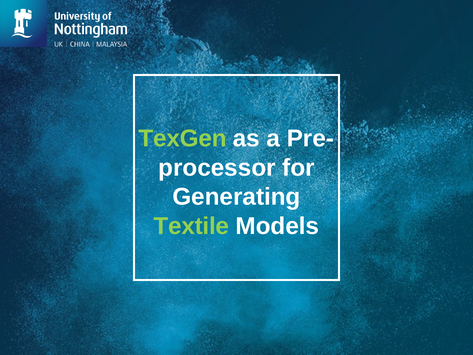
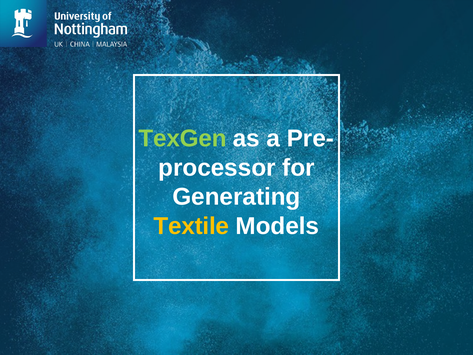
Textile colour: light green -> yellow (191, 226)
